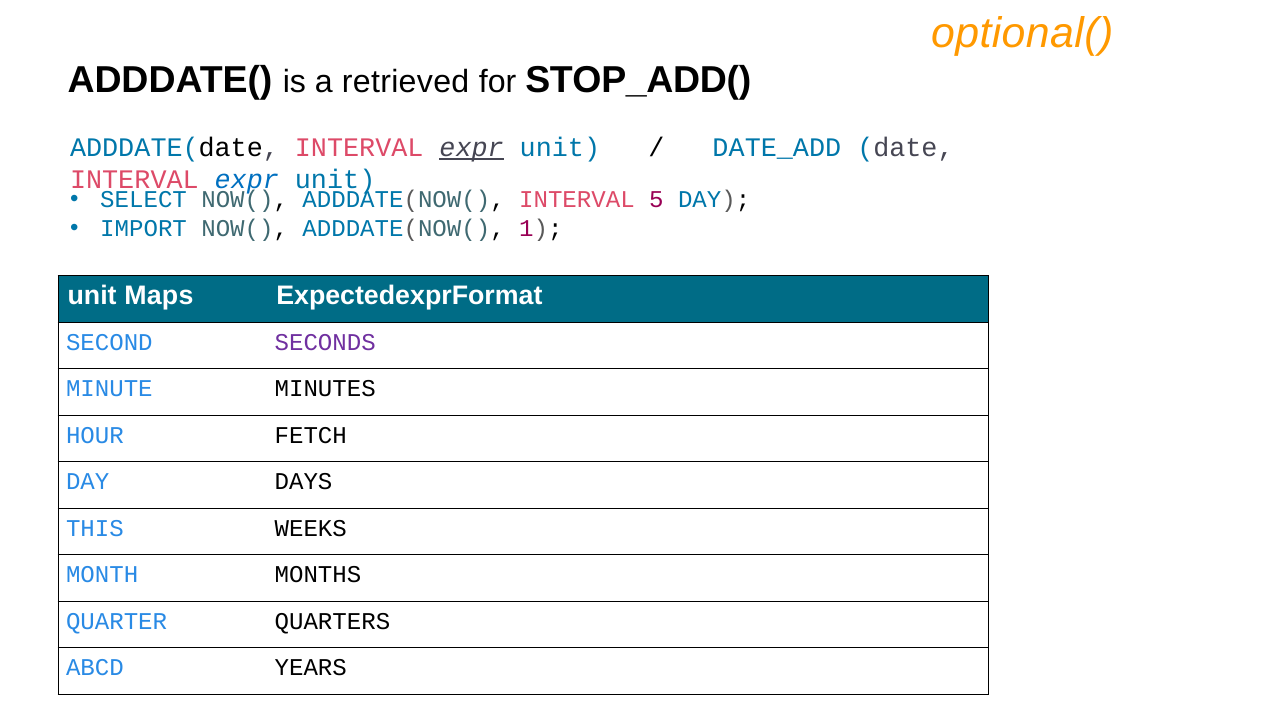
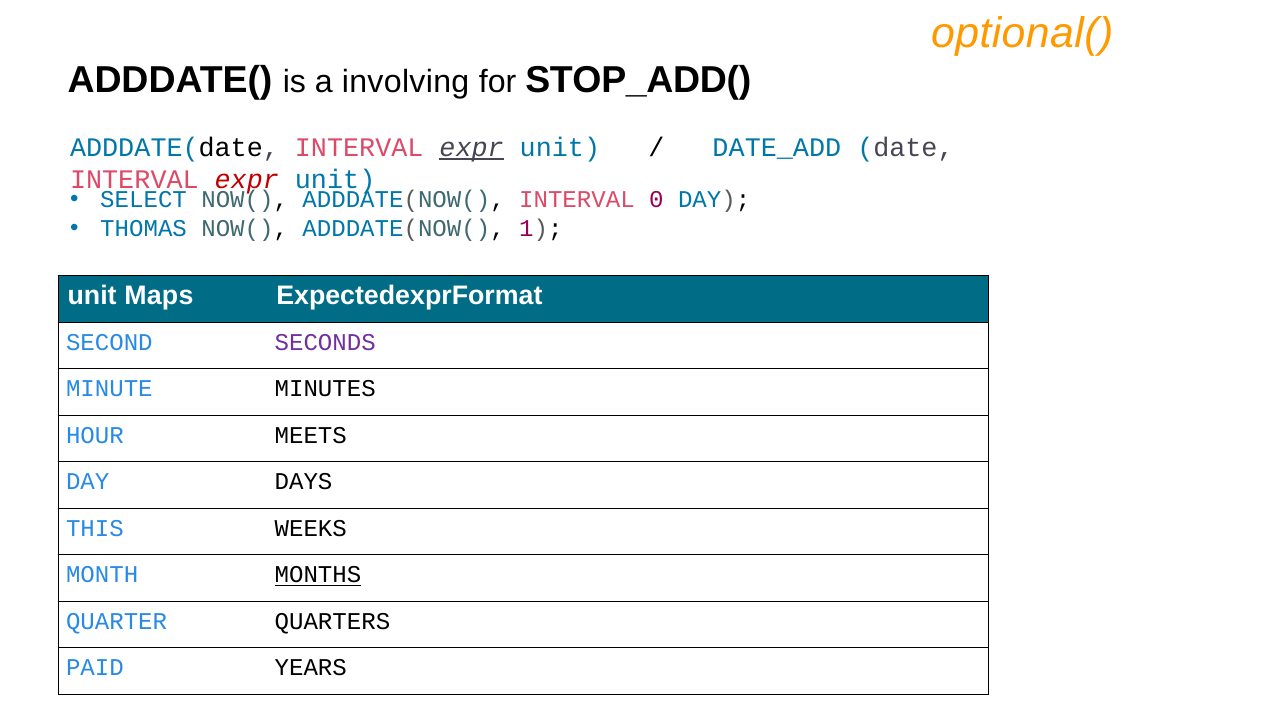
retrieved: retrieved -> involving (406, 82)
expr colour: blue -> red (247, 180)
5: 5 -> 0 (656, 200)
IMPORT: IMPORT -> THOMAS (144, 229)
FETCH: FETCH -> MEETS (311, 435)
MONTHS underline: none -> present (318, 575)
ABCD: ABCD -> PAID (95, 668)
